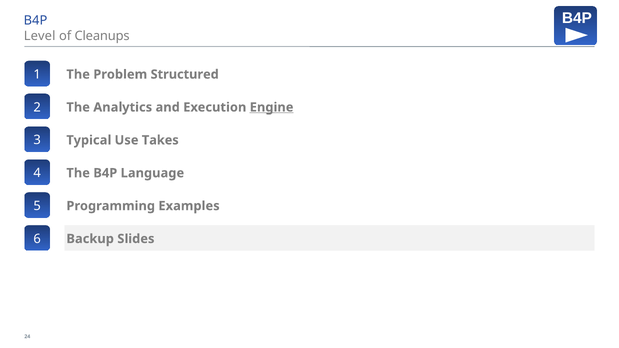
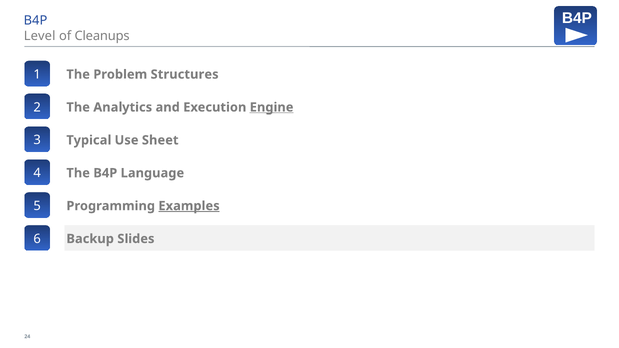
Structured: Structured -> Structures (185, 74)
Takes: Takes -> Sheet (160, 140)
Examples underline: none -> present (189, 206)
